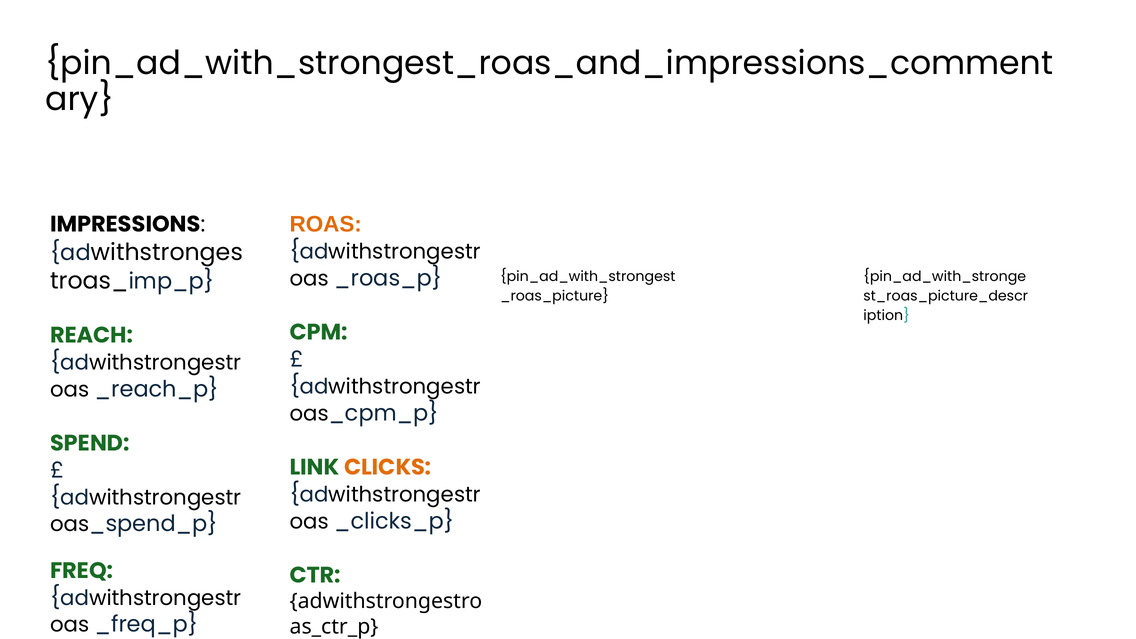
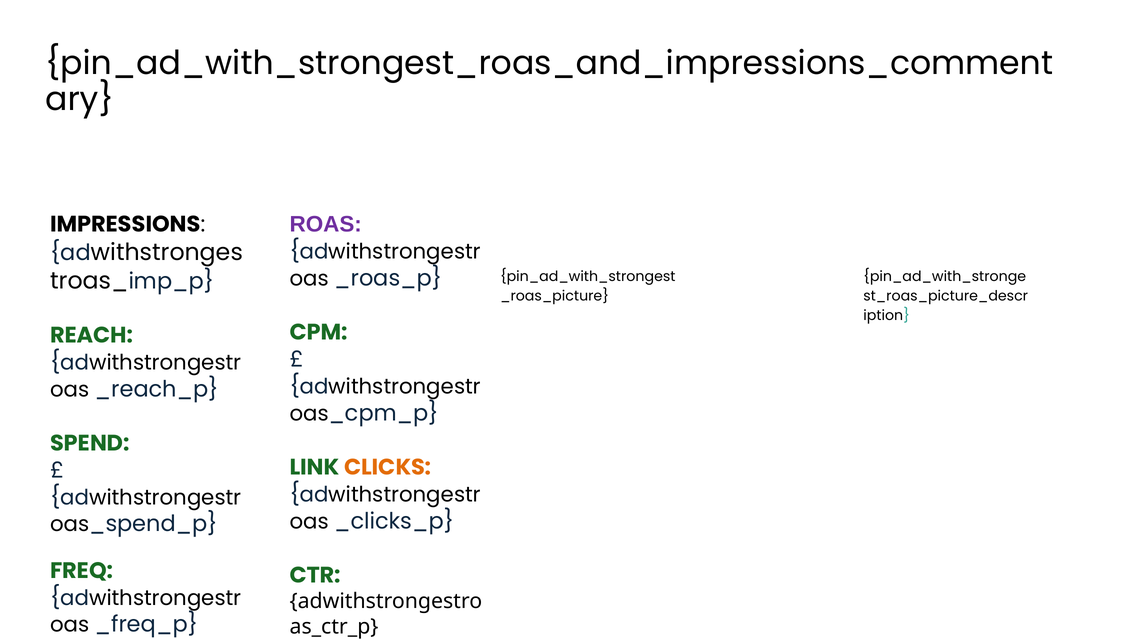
ROAS colour: orange -> purple (326, 225)
